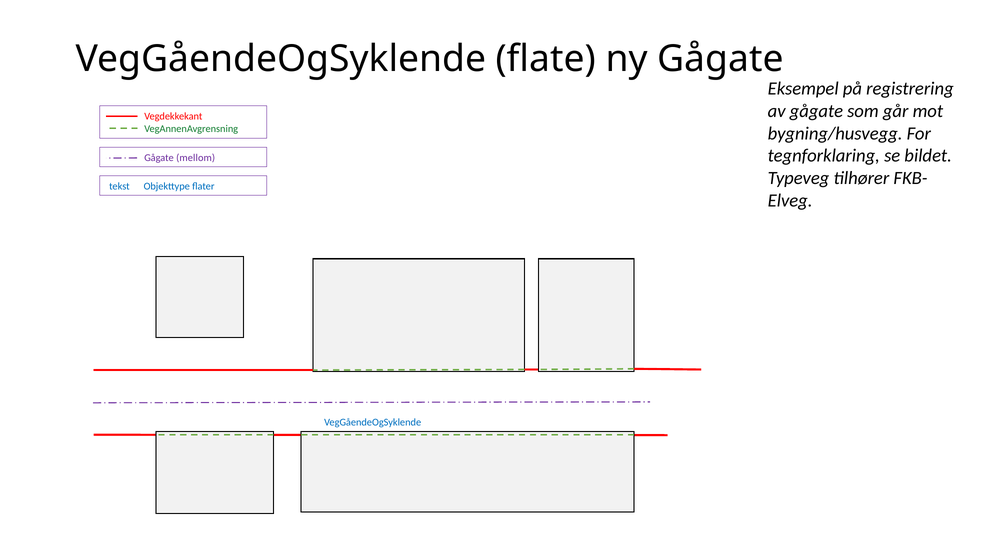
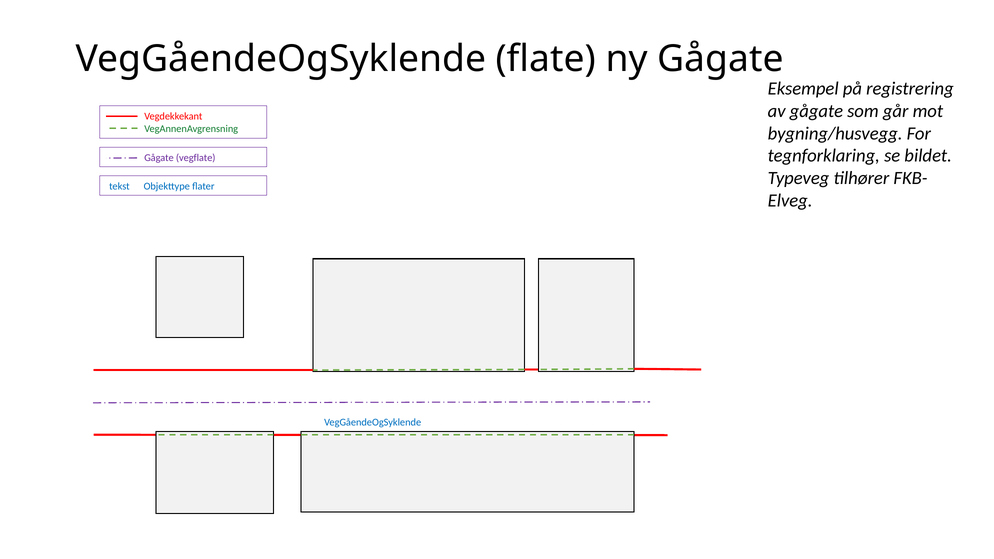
mellom: mellom -> vegflate (196, 158)
